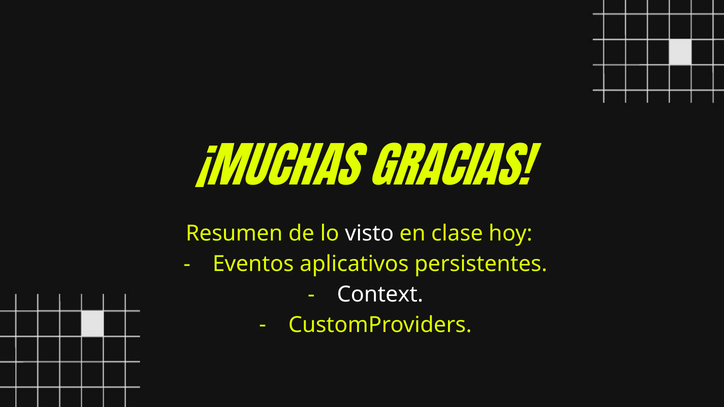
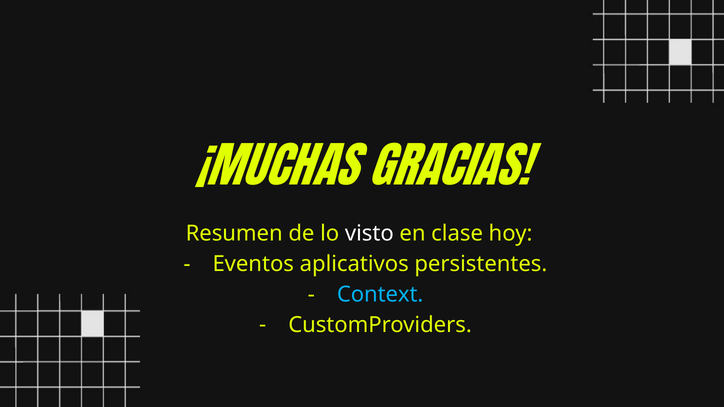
Context colour: white -> light blue (380, 295)
